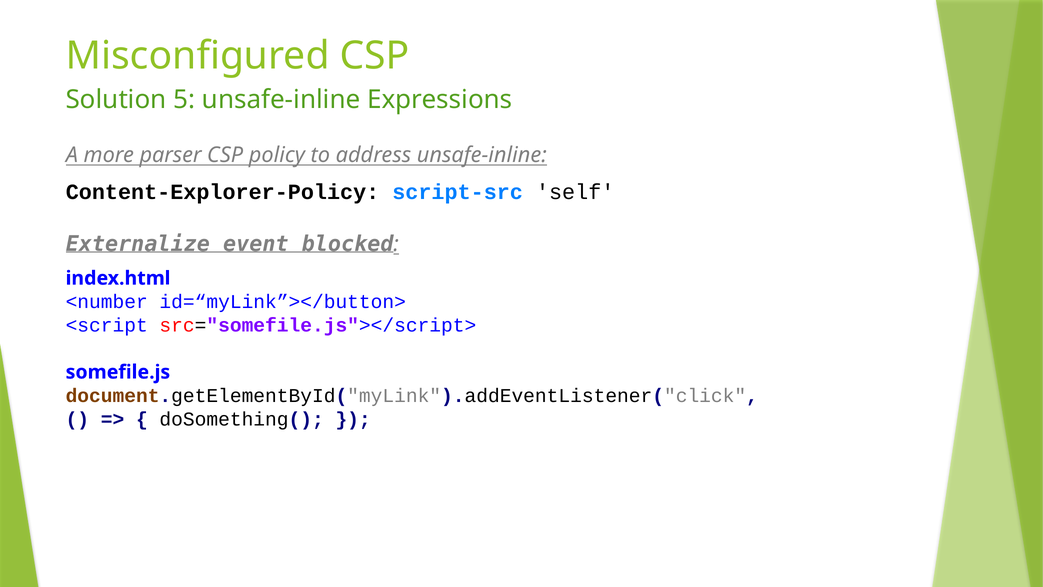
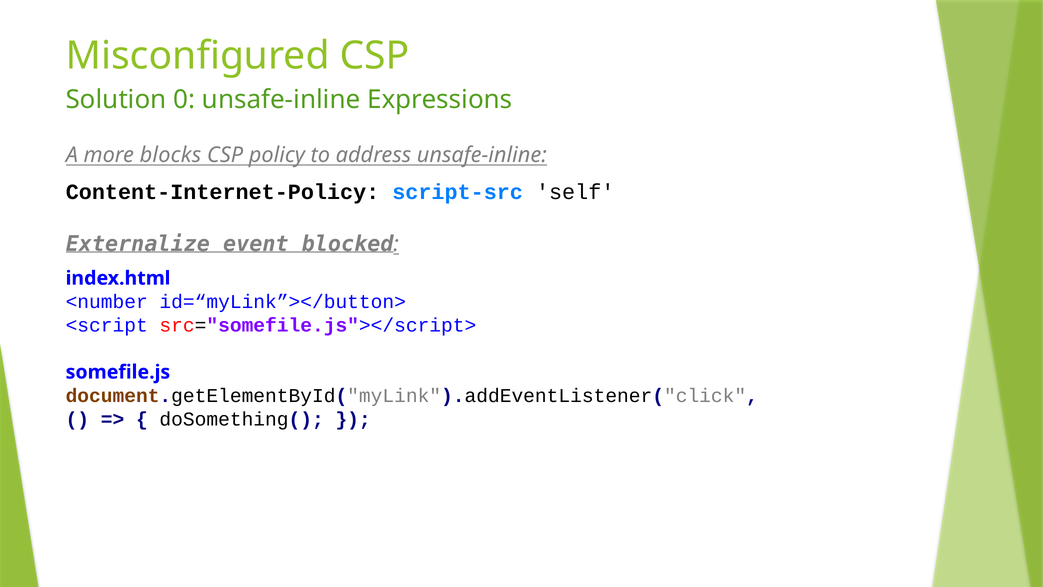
5: 5 -> 0 (184, 100)
parser: parser -> blocks (170, 155)
Content-Explorer-Policy: Content-Explorer-Policy -> Content-Internet-Policy (223, 192)
